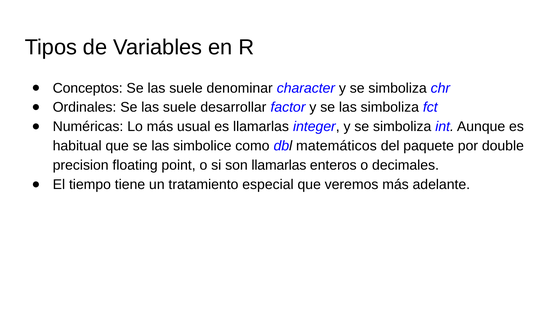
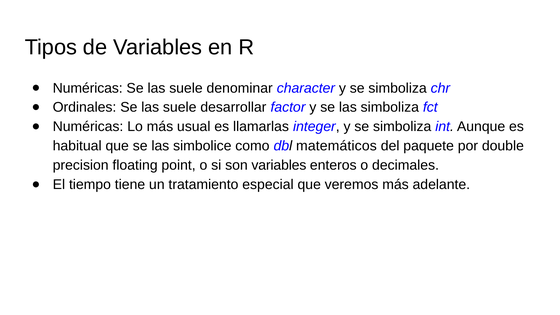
Conceptos: Conceptos -> Numéricas (88, 88)
son llamarlas: llamarlas -> variables (279, 165)
